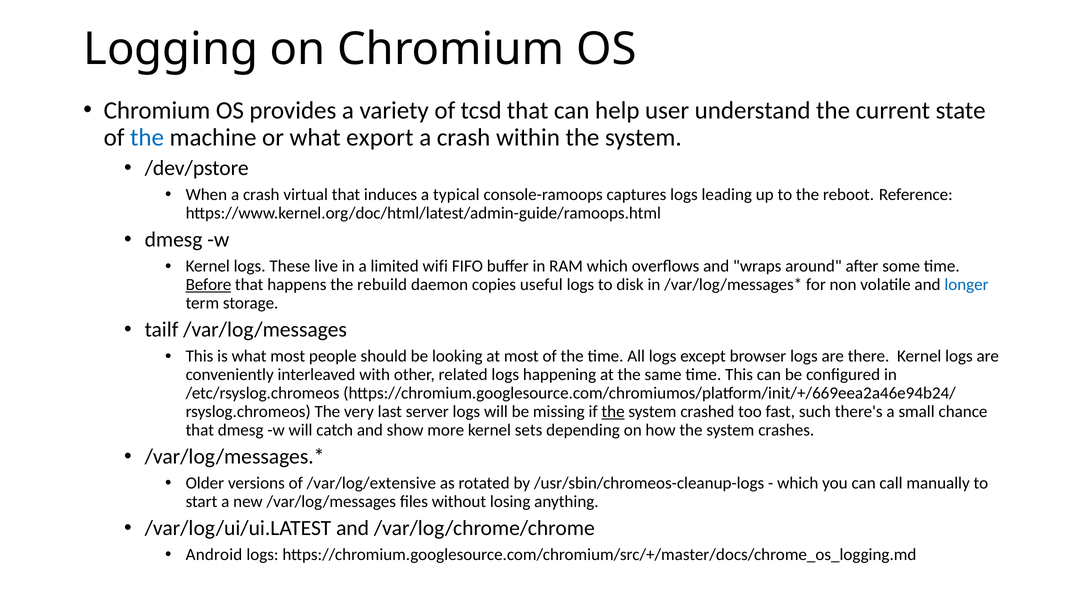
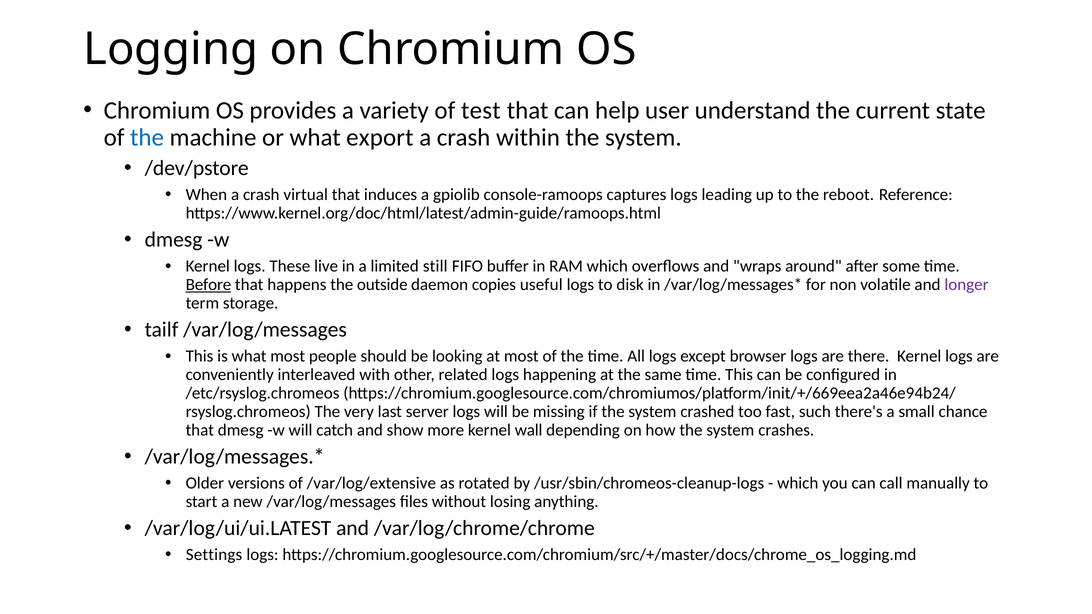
tcsd: tcsd -> test (481, 110)
typical: typical -> gpiolib (456, 195)
wifi: wifi -> still (435, 266)
rebuild: rebuild -> outside (382, 285)
longer colour: blue -> purple (967, 285)
the underline: present -> none (613, 412)
sets: sets -> wall (529, 430)
Android: Android -> Settings (214, 555)
